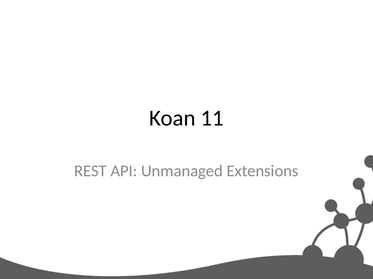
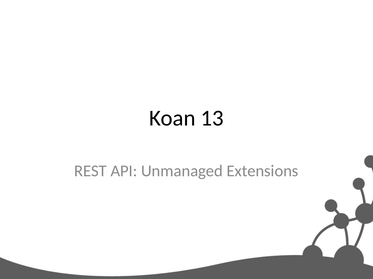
11: 11 -> 13 (212, 118)
